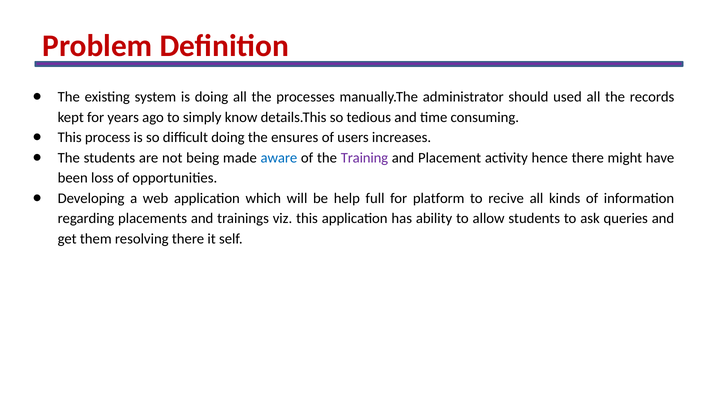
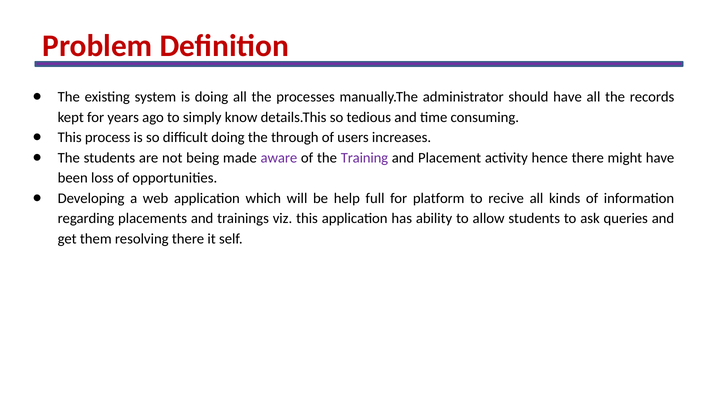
should used: used -> have (568, 97)
ensures: ensures -> through (295, 137)
aware colour: blue -> purple (279, 158)
